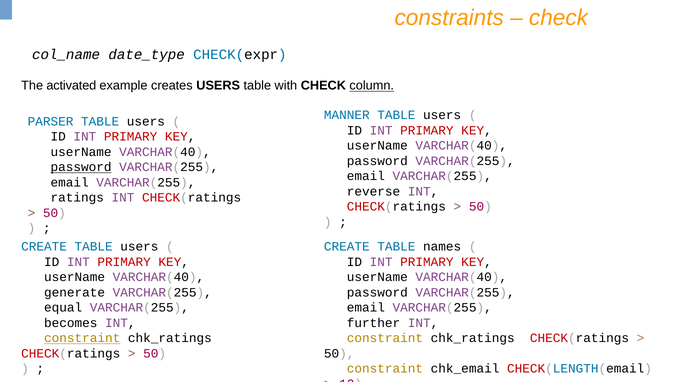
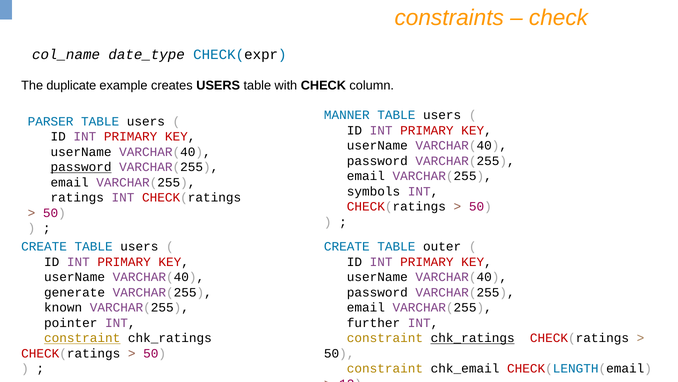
activated: activated -> duplicate (71, 86)
column underline: present -> none (372, 86)
reverse: reverse -> symbols (374, 191)
names: names -> outer (442, 246)
equal: equal -> known (63, 307)
becomes: becomes -> pointer (71, 322)
chk_ratings underline: none -> present (473, 338)
